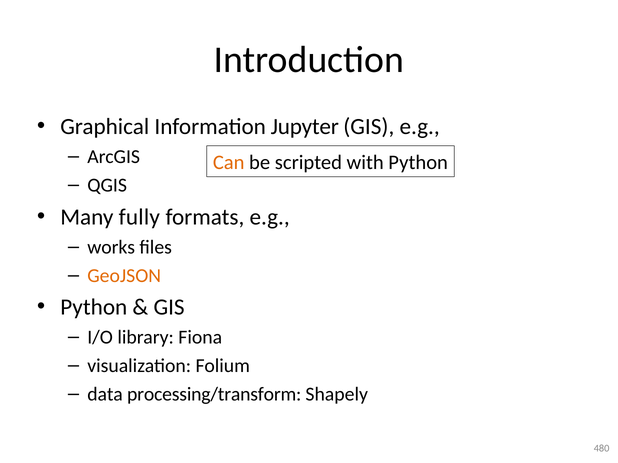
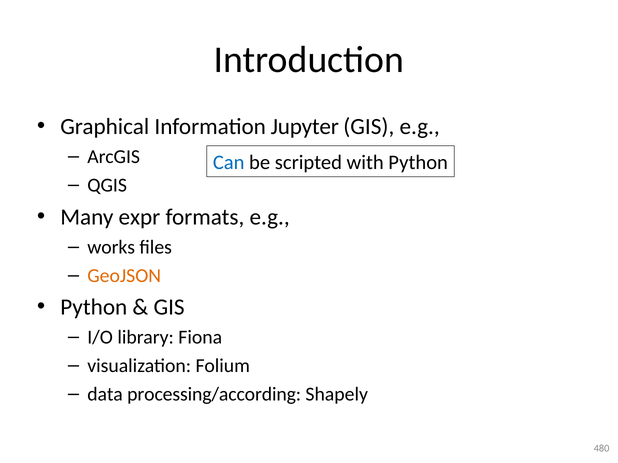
Can colour: orange -> blue (229, 163)
fully: fully -> expr (139, 217)
processing/transform: processing/transform -> processing/according (214, 395)
